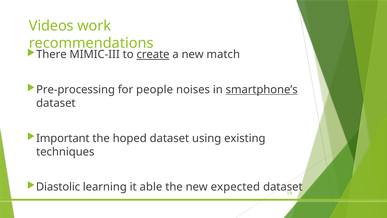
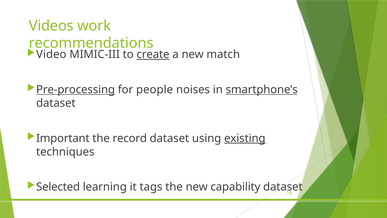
There: There -> Video (51, 54)
Pre-processing underline: none -> present (76, 89)
hoped: hoped -> record (130, 138)
existing underline: none -> present (245, 138)
Diastolic: Diastolic -> Selected (58, 187)
able: able -> tags (151, 187)
expected: expected -> capability (235, 187)
